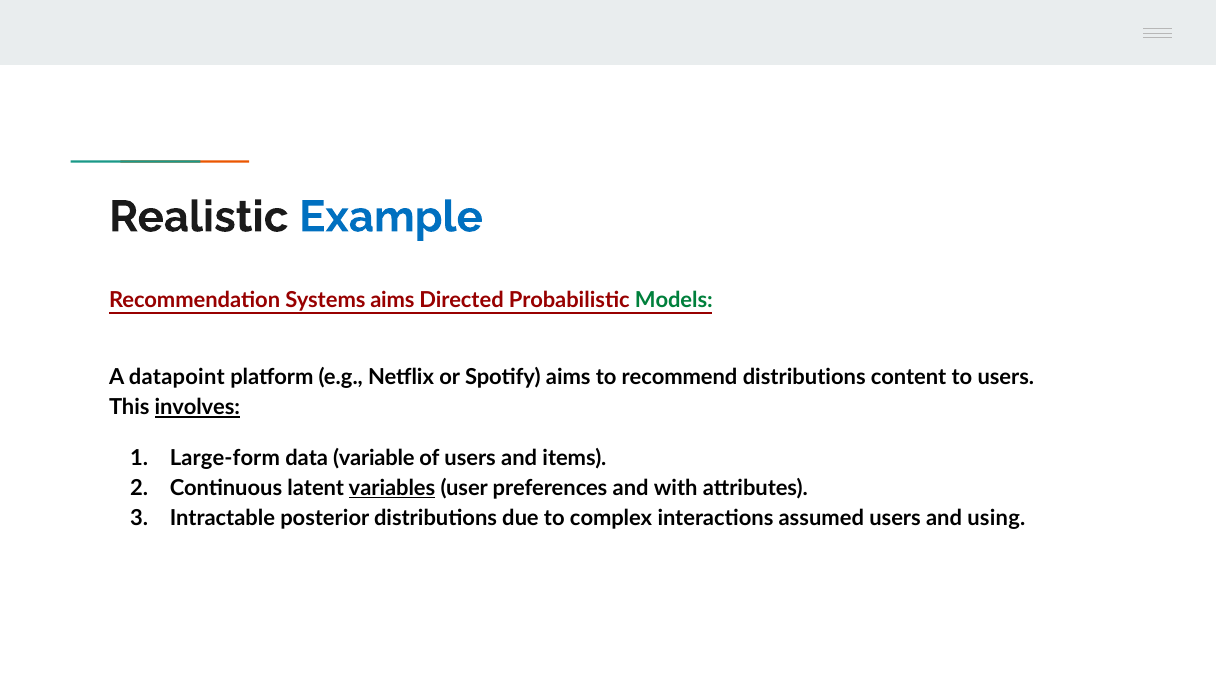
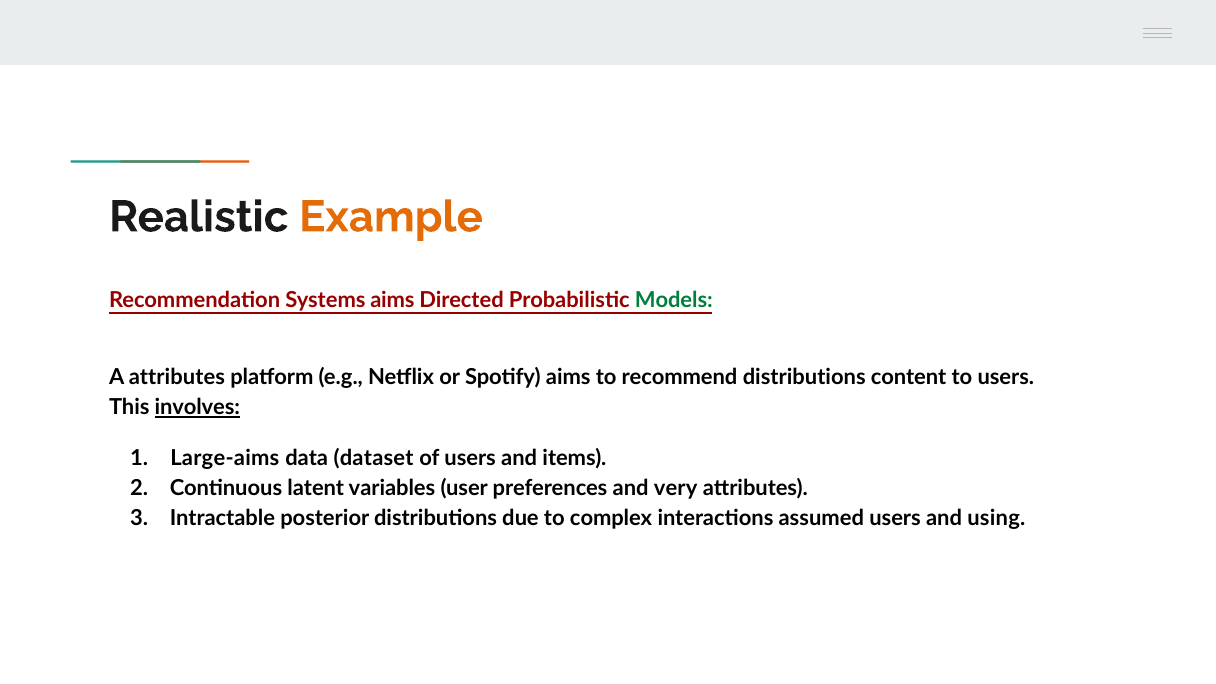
Example colour: blue -> orange (391, 217)
A datapoint: datapoint -> attributes (177, 377)
Large-form: Large-form -> Large-aims (225, 458)
variable: variable -> dataset (374, 458)
variables underline: present -> none (392, 488)
with: with -> very (676, 488)
